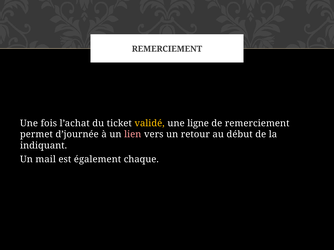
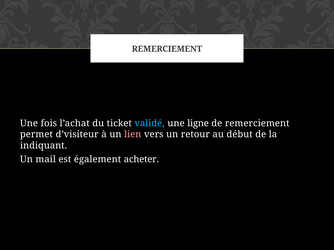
validé colour: yellow -> light blue (150, 123)
d’journée: d’journée -> d’visiteur (77, 135)
chaque: chaque -> acheter (141, 160)
